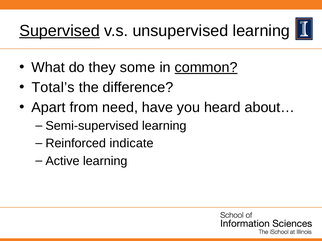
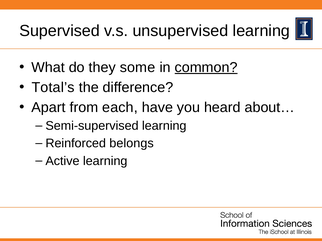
Supervised underline: present -> none (60, 31)
need: need -> each (120, 108)
indicate: indicate -> belongs (132, 144)
